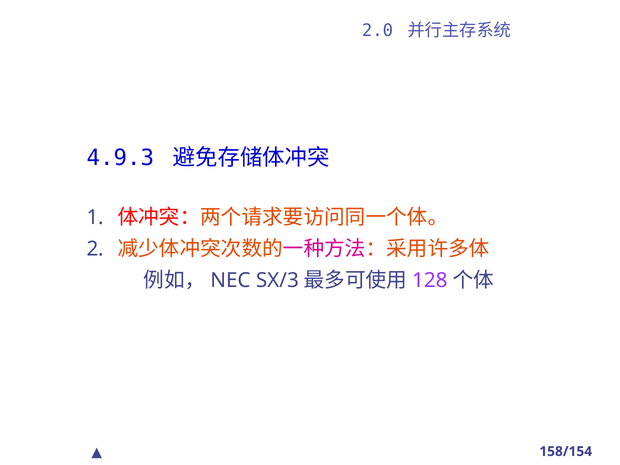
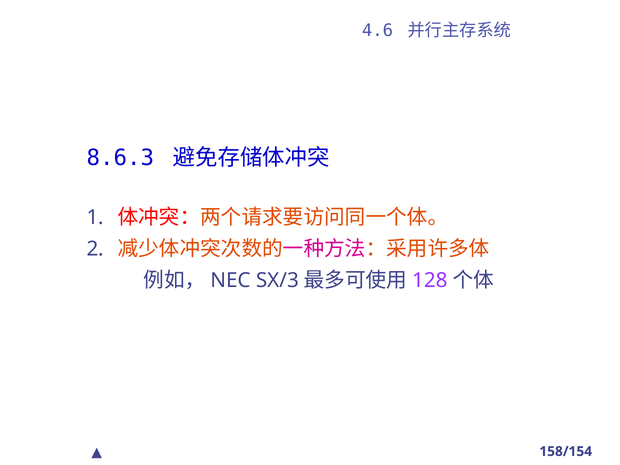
2.0: 2.0 -> 4.6 (378, 30)
4.9.3: 4.9.3 -> 8.6.3 (120, 158)
